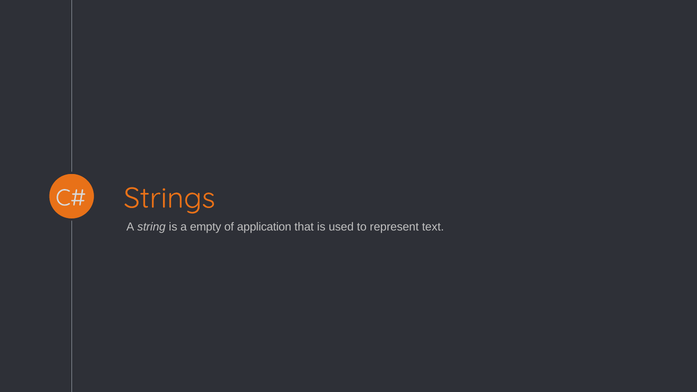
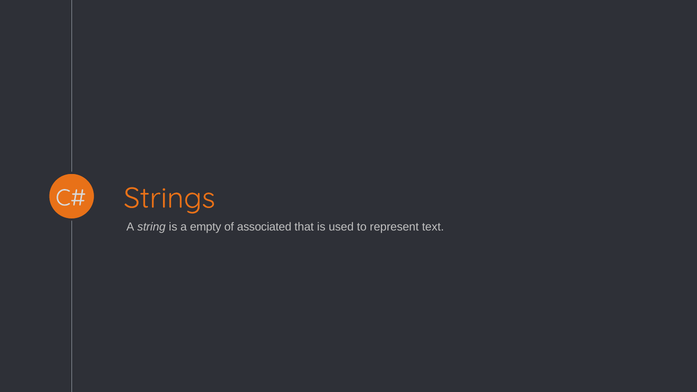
application: application -> associated (264, 227)
